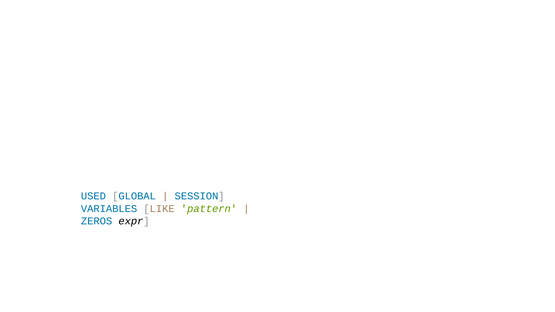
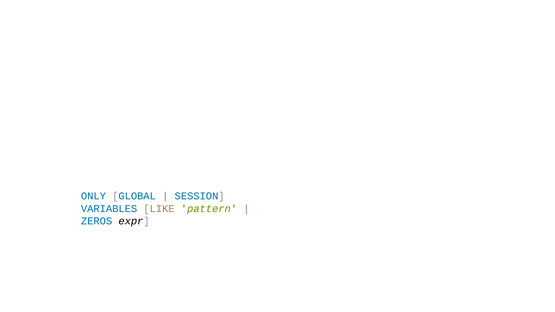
USED: USED -> ONLY (93, 196)
